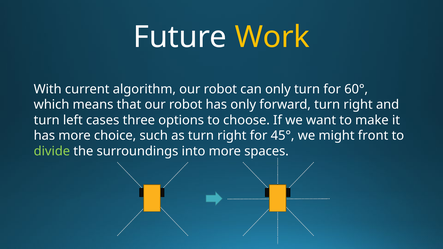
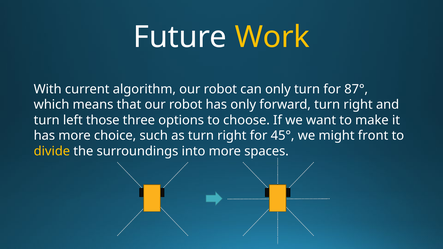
60°: 60° -> 87° (356, 89)
cases: cases -> those (103, 120)
divide colour: light green -> yellow (52, 151)
